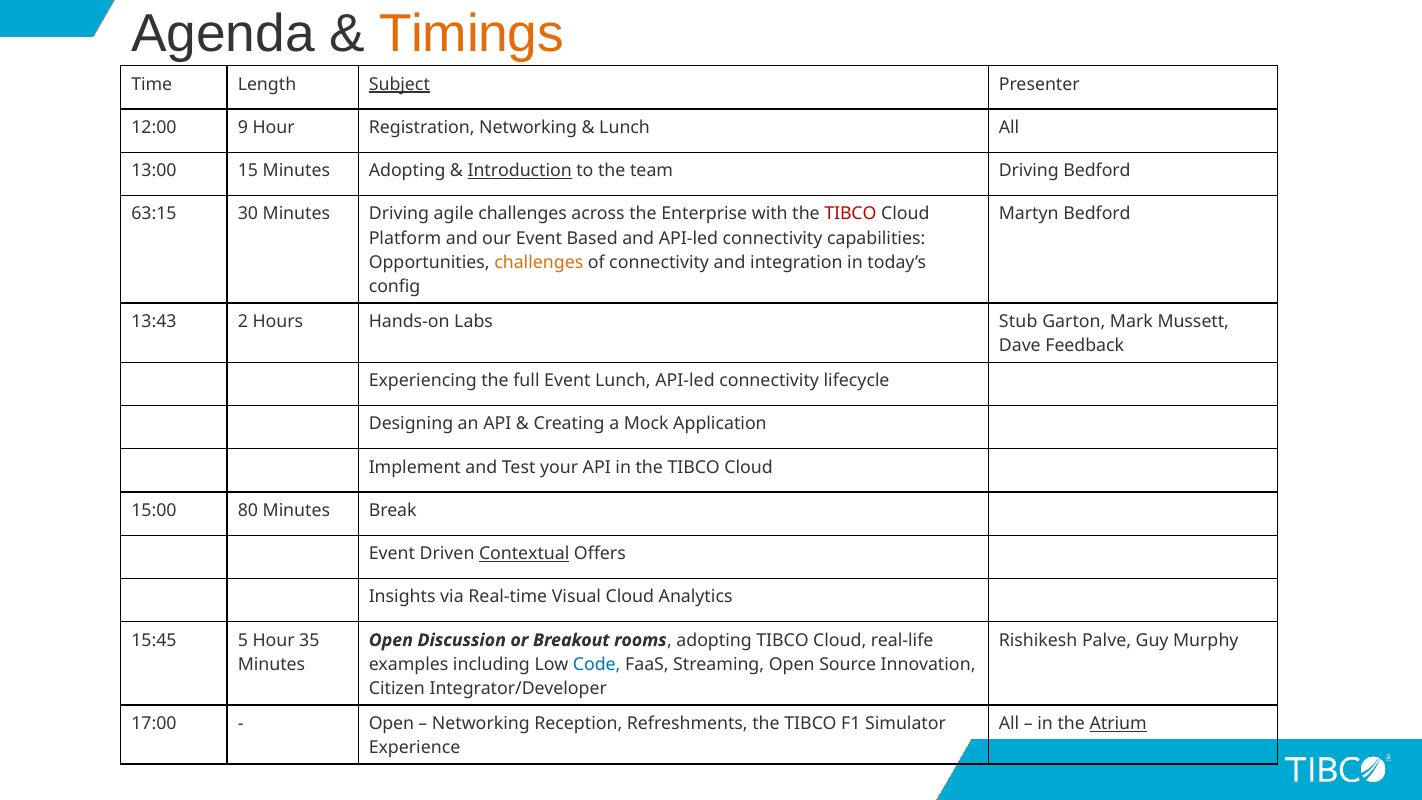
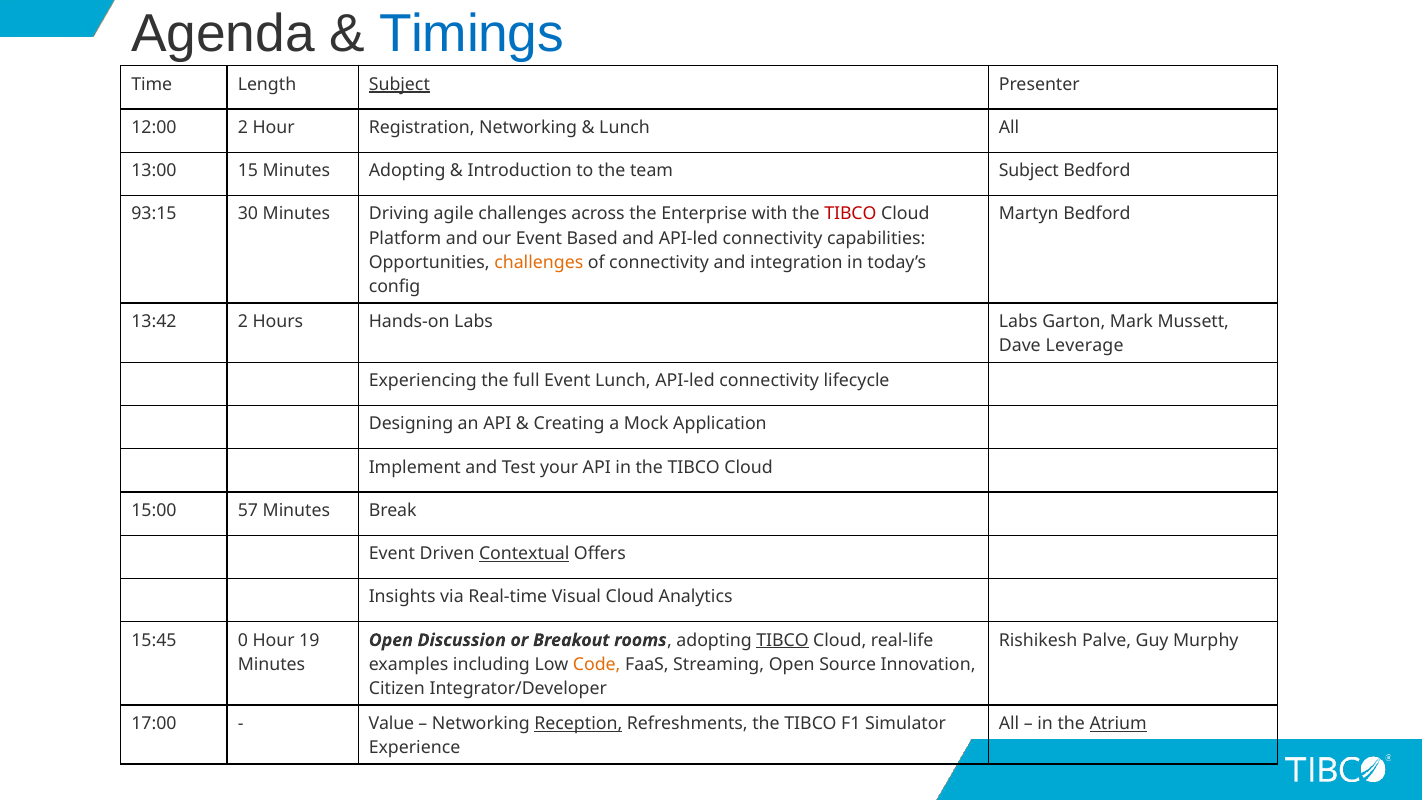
Timings colour: orange -> blue (472, 34)
12:00 9: 9 -> 2 (243, 128)
Introduction underline: present -> none (520, 171)
team Driving: Driving -> Subject (1029, 171)
63:15: 63:15 -> 93:15 (154, 214)
13:43: 13:43 -> 13:42 (154, 322)
Labs Stub: Stub -> Labs (1018, 322)
Feedback: Feedback -> Leverage (1085, 346)
80: 80 -> 57 (248, 510)
5: 5 -> 0 (243, 640)
35: 35 -> 19 (309, 640)
TIBCO underline: none -> present (782, 640)
Code colour: blue -> orange (597, 664)
Open: Open -> Value (391, 723)
Reception underline: none -> present (578, 723)
